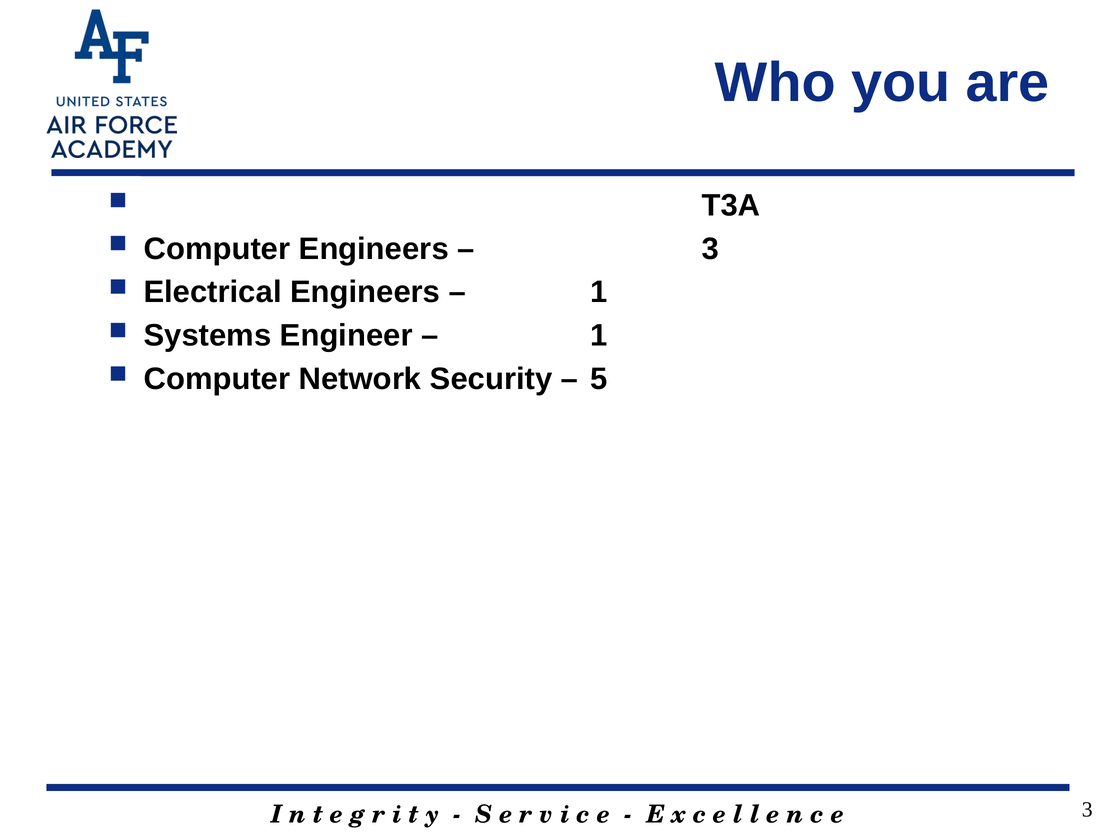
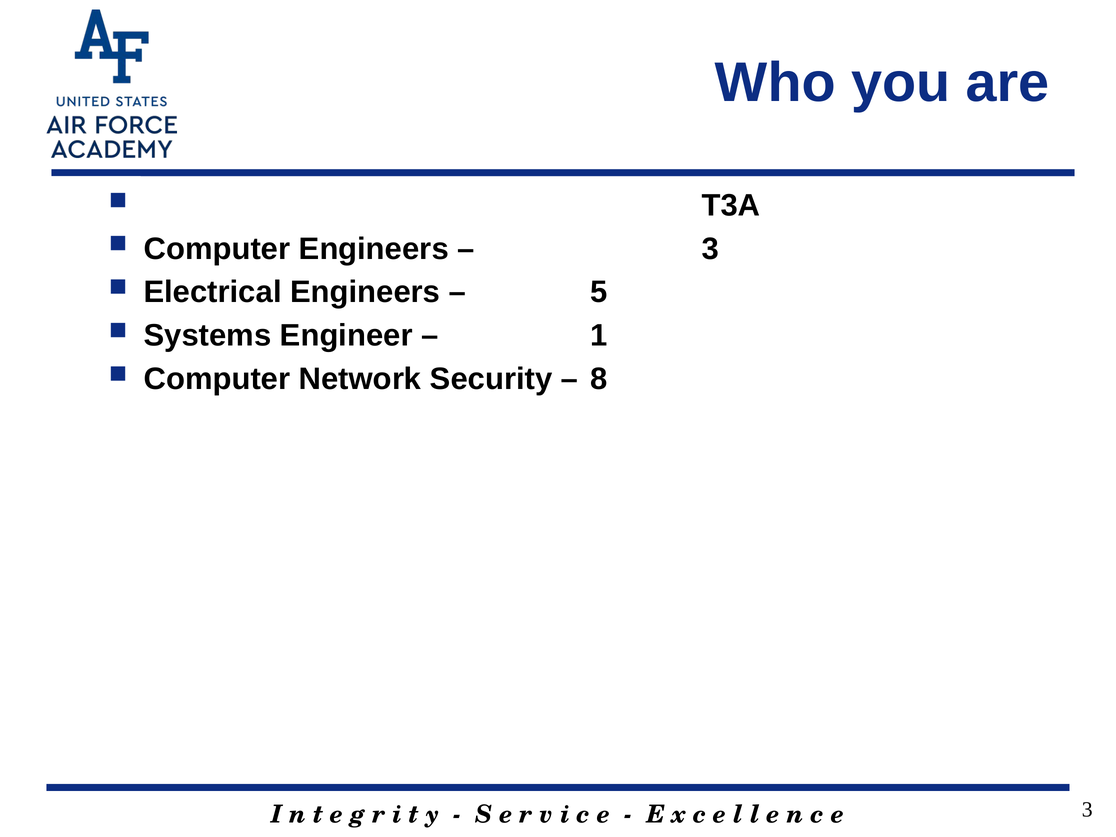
1: 1 -> 5 (599, 292)
5: 5 -> 8 (599, 379)
